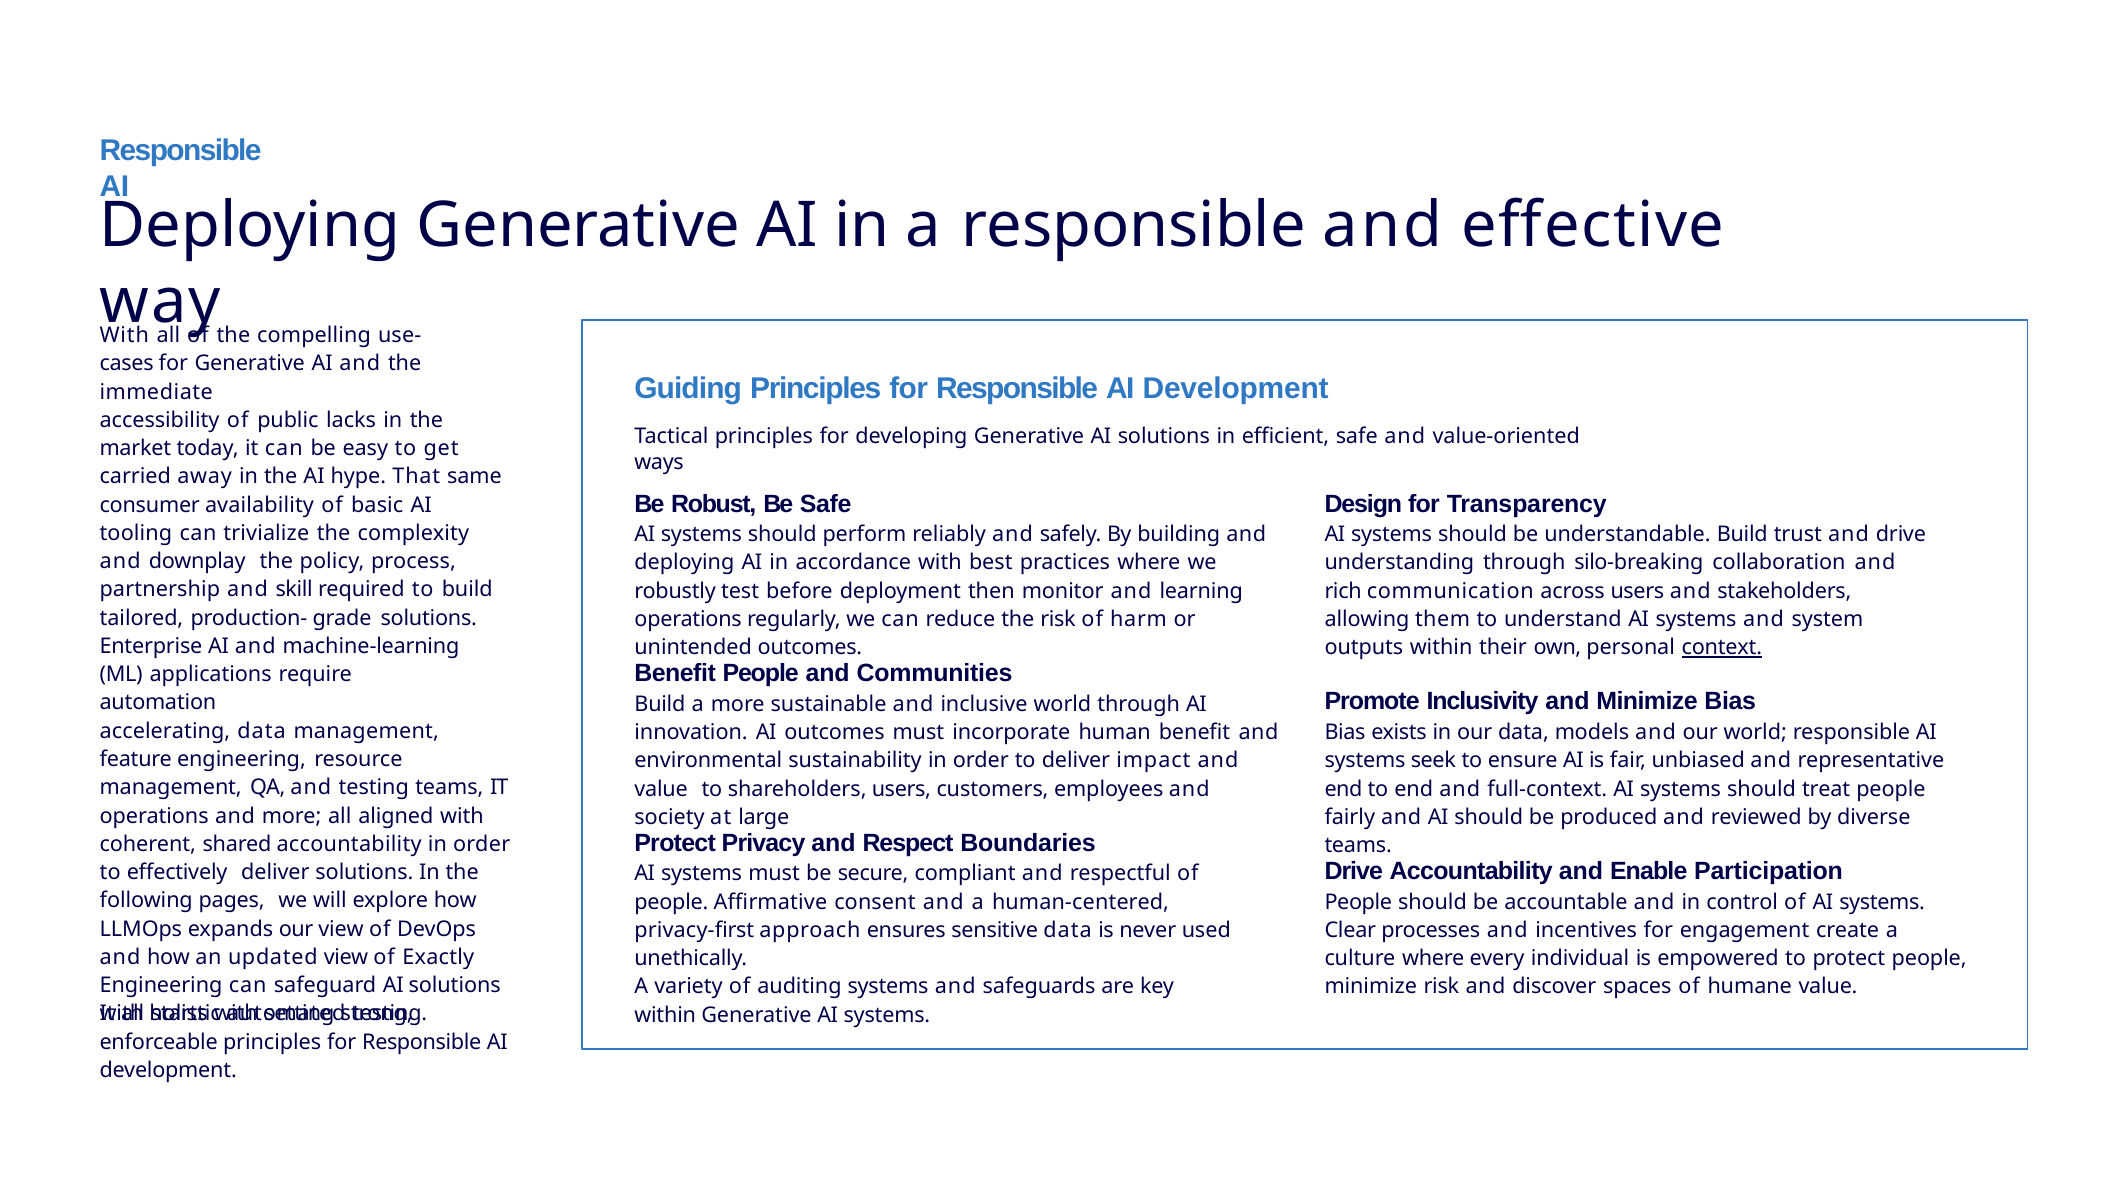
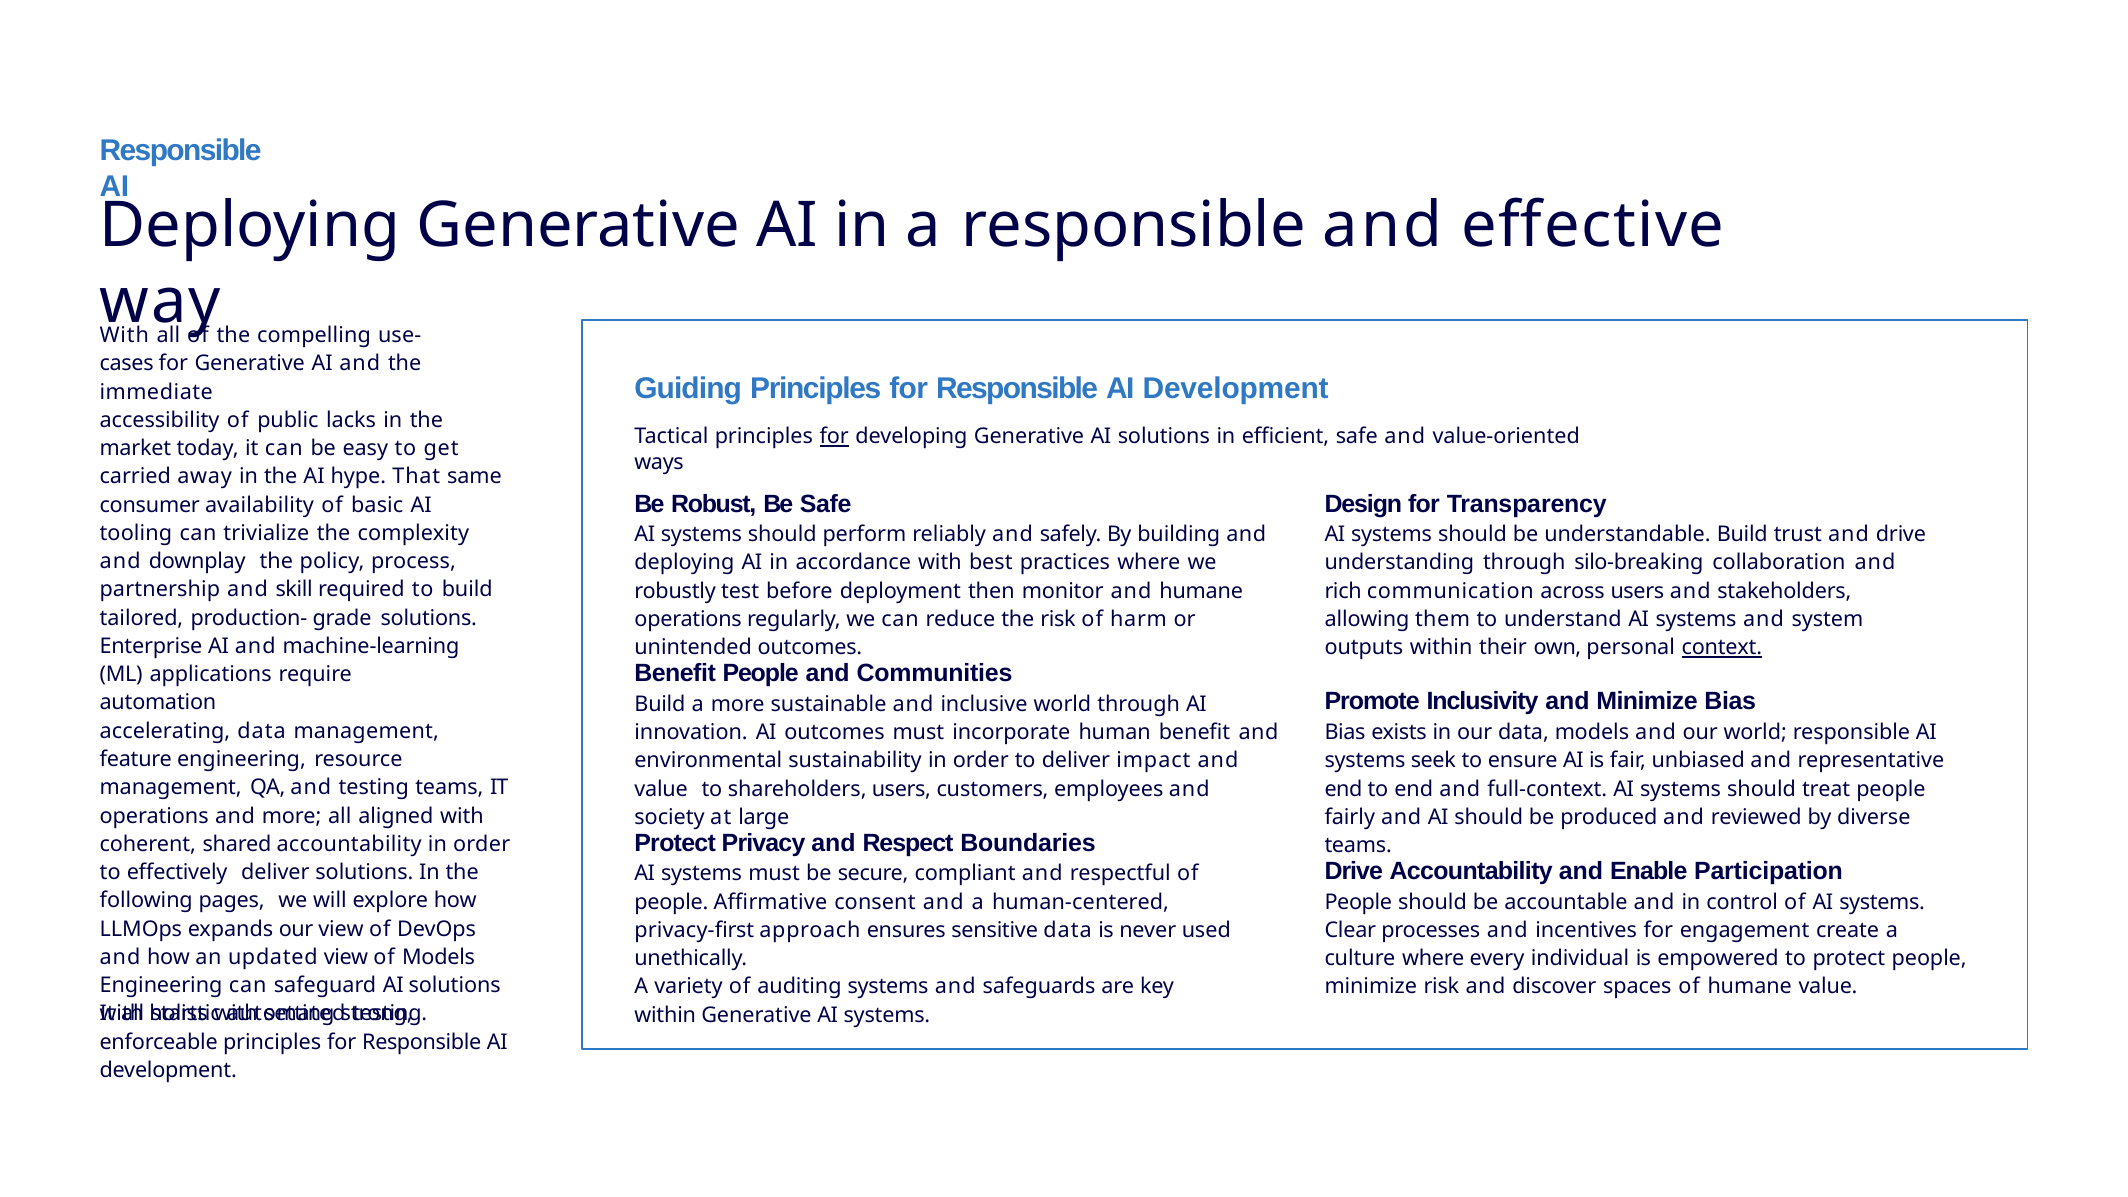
for underline: none -> present (834, 437)
and learning: learning -> humane (1201, 591)
of Exactly: Exactly -> Models (439, 957)
